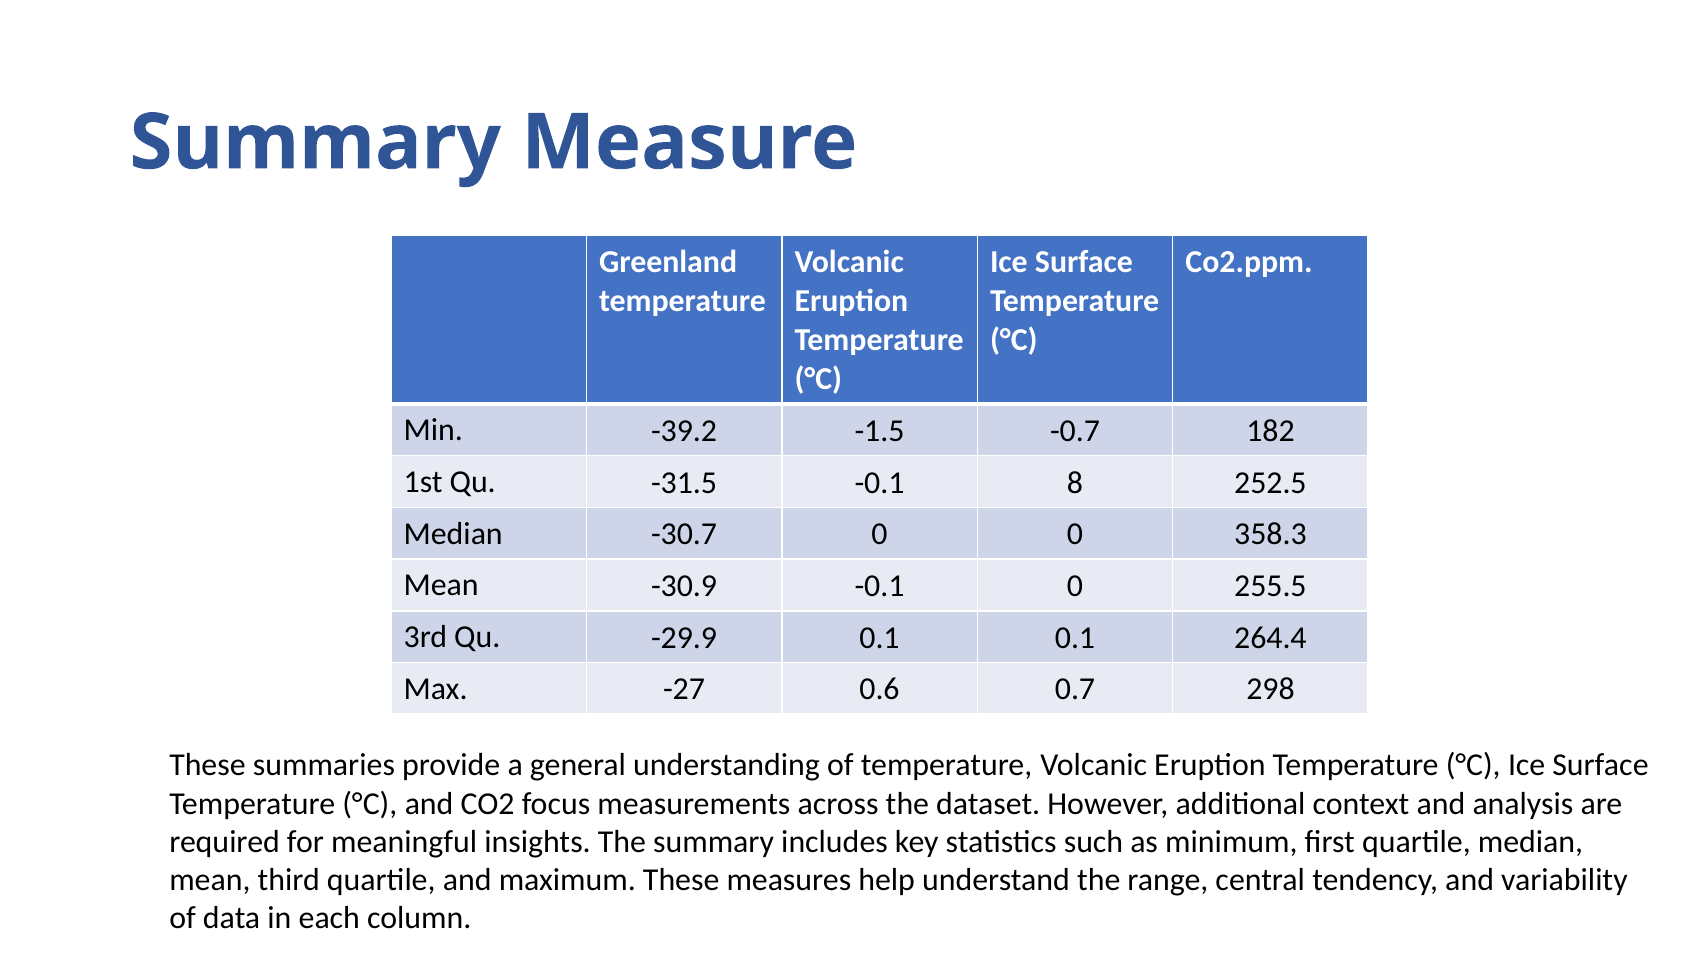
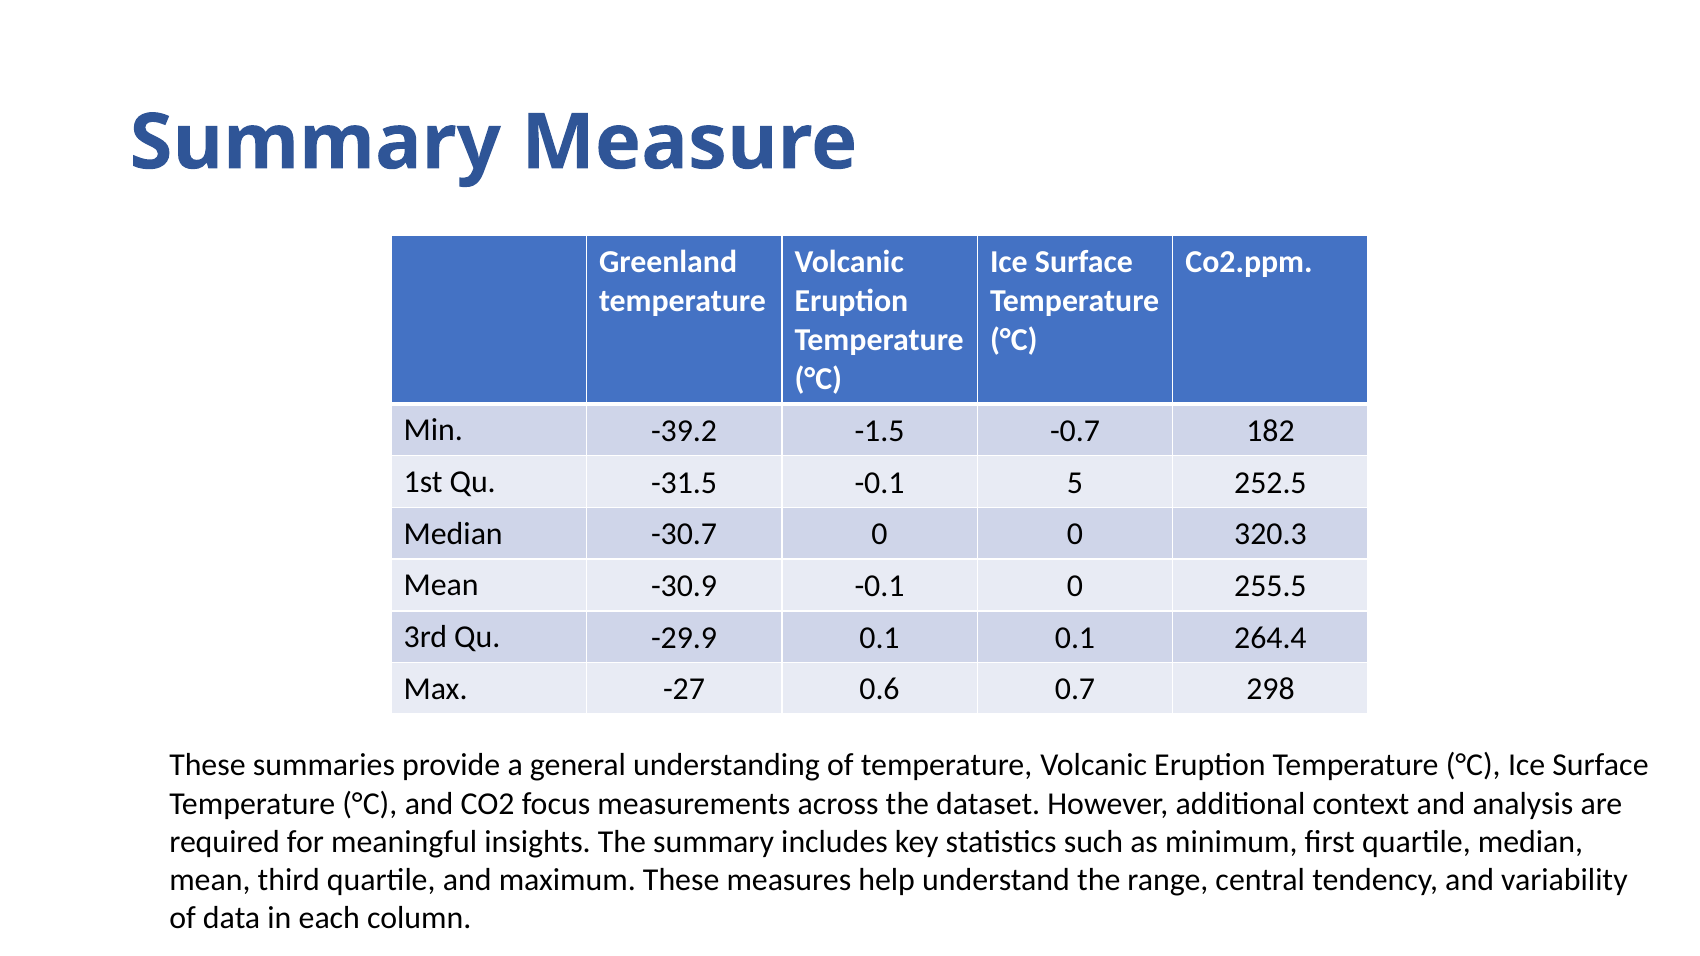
8: 8 -> 5 (1075, 483)
358.3: 358.3 -> 320.3 (1270, 534)
